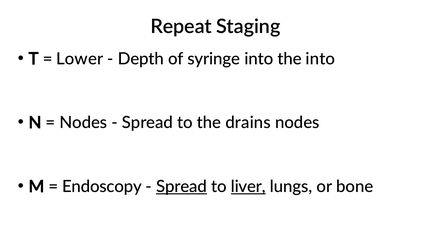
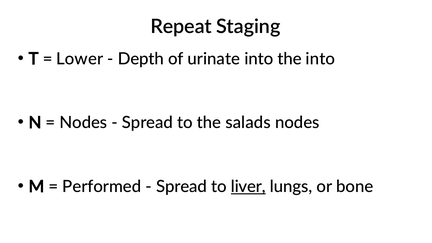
syringe: syringe -> urinate (214, 59)
drains: drains -> salads (248, 123)
Endoscopy: Endoscopy -> Performed (102, 187)
Spread underline: present -> none (182, 187)
